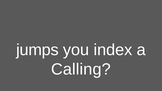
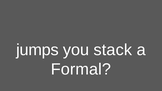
index: index -> stack (113, 50)
Calling: Calling -> Formal (81, 69)
